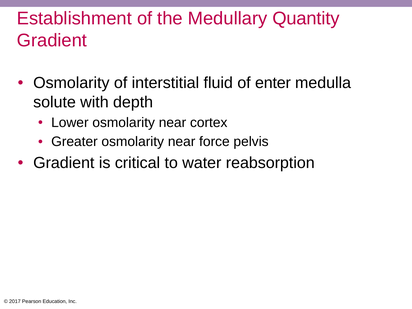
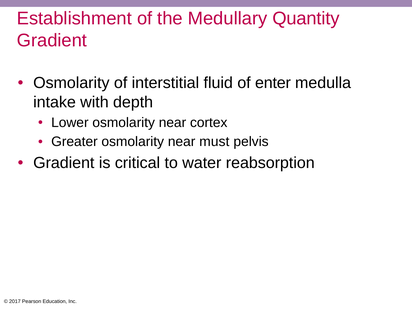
solute: solute -> intake (55, 102)
force: force -> must (214, 142)
